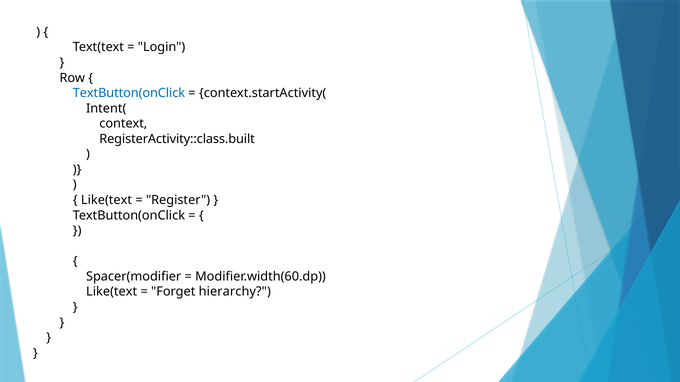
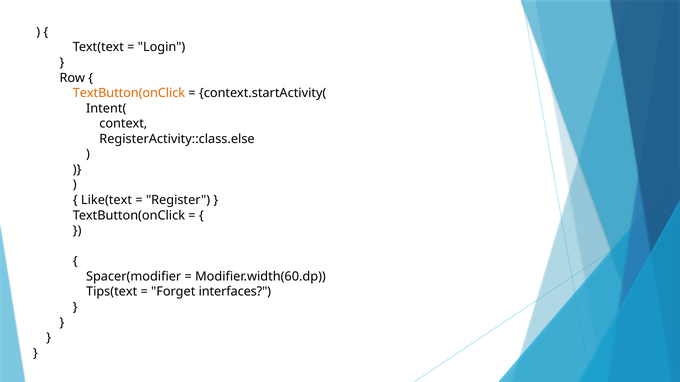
TextButton(onClick colour: blue -> orange (129, 93)
RegisterActivity::class.built: RegisterActivity::class.built -> RegisterActivity::class.else (177, 139)
Like(text: Like(text -> Tips(text (112, 292)
hierarchy: hierarchy -> interfaces (235, 292)
